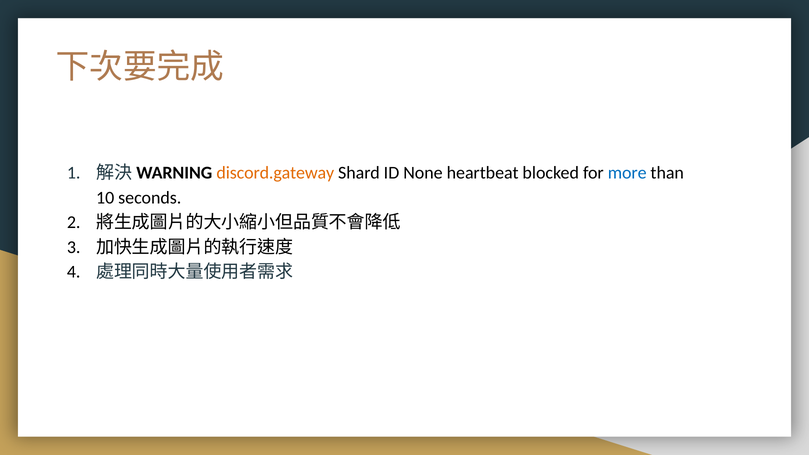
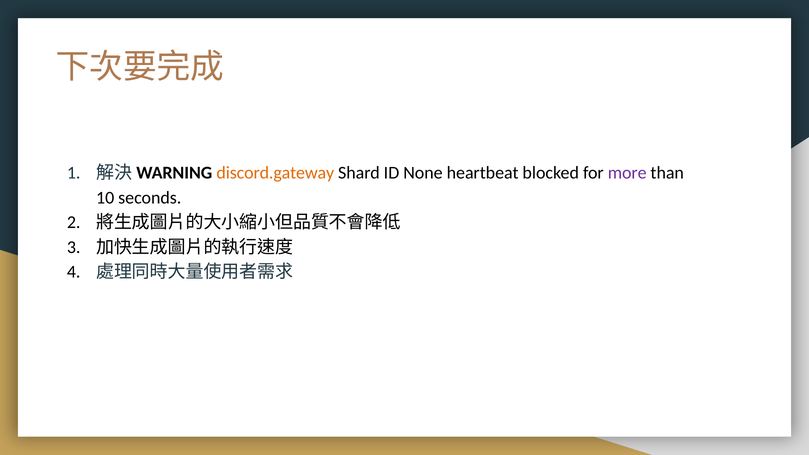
more colour: blue -> purple (627, 173)
